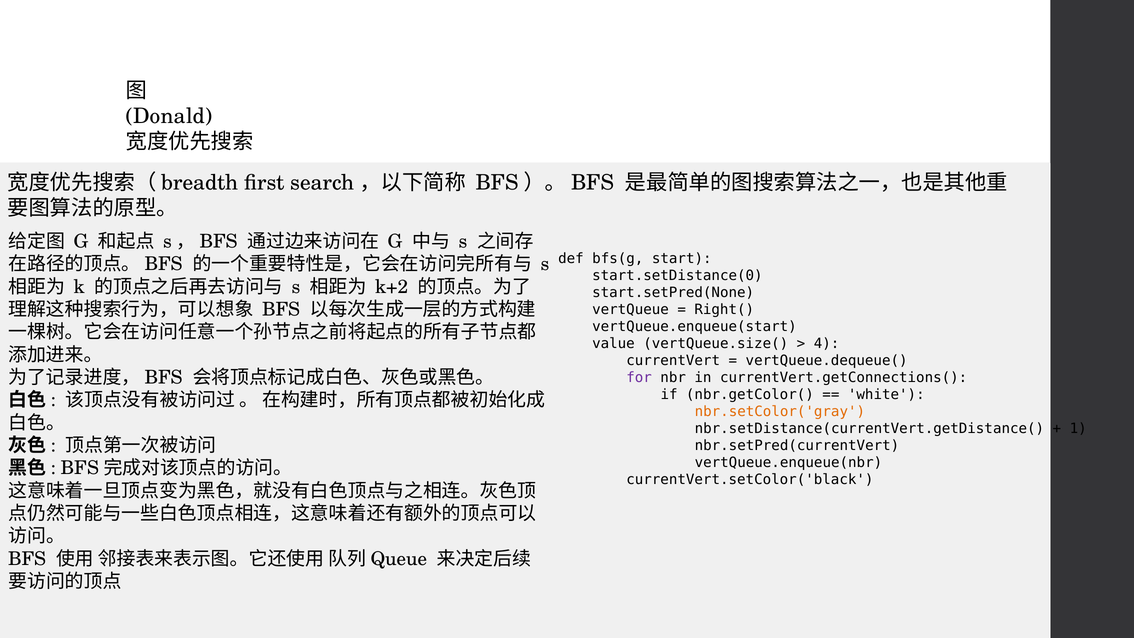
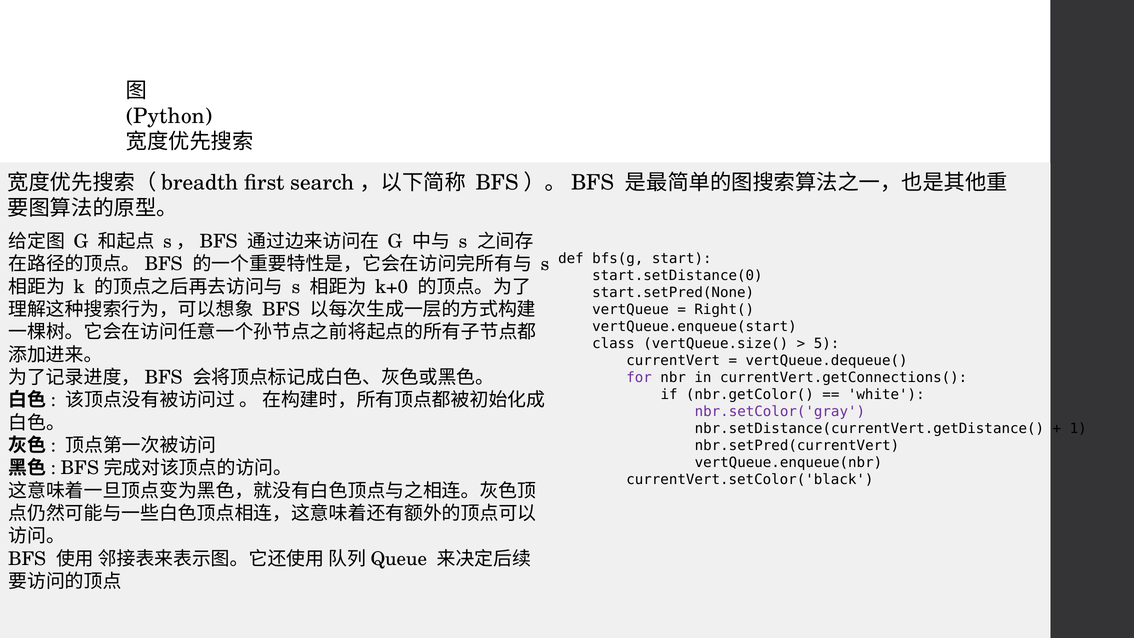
Donald: Donald -> Python (169, 116)
k+2: k+2 -> k+0 (392, 287)
value: value -> class (613, 343)
4: 4 -> 5 (827, 343)
nbr.setColor('gray colour: orange -> purple (780, 411)
